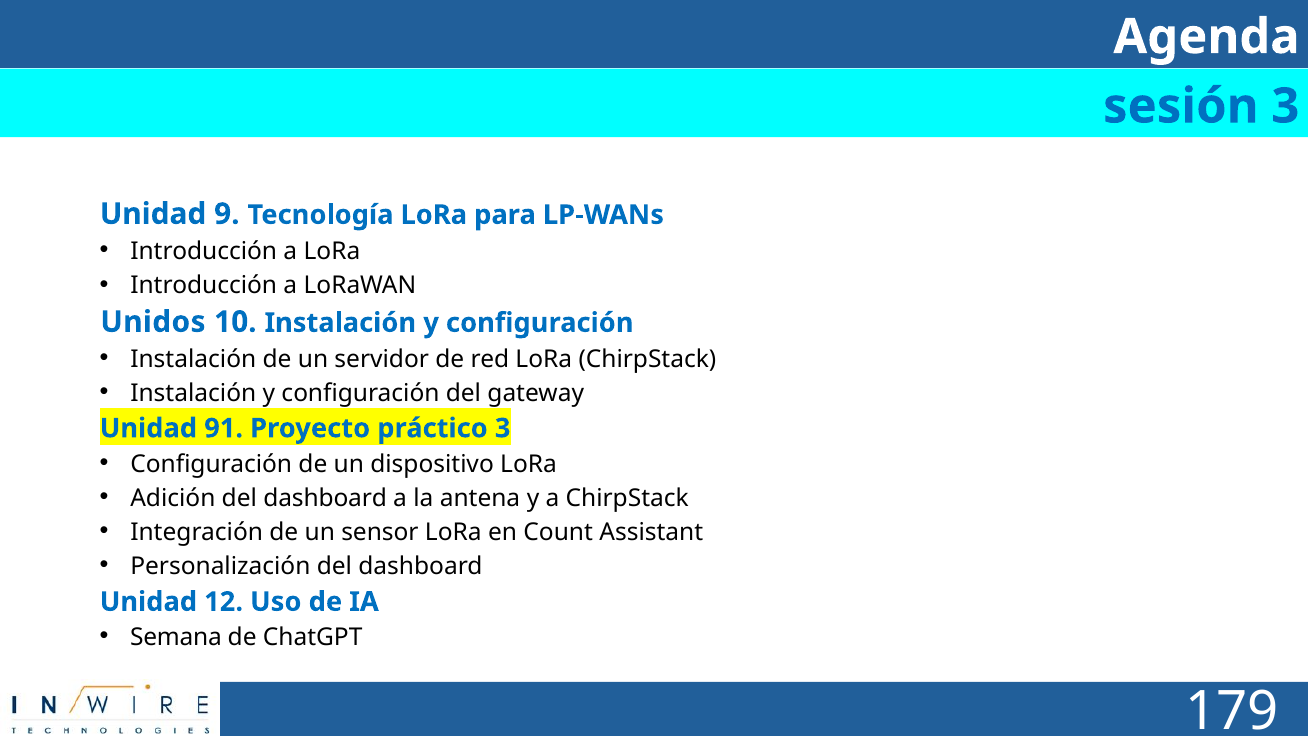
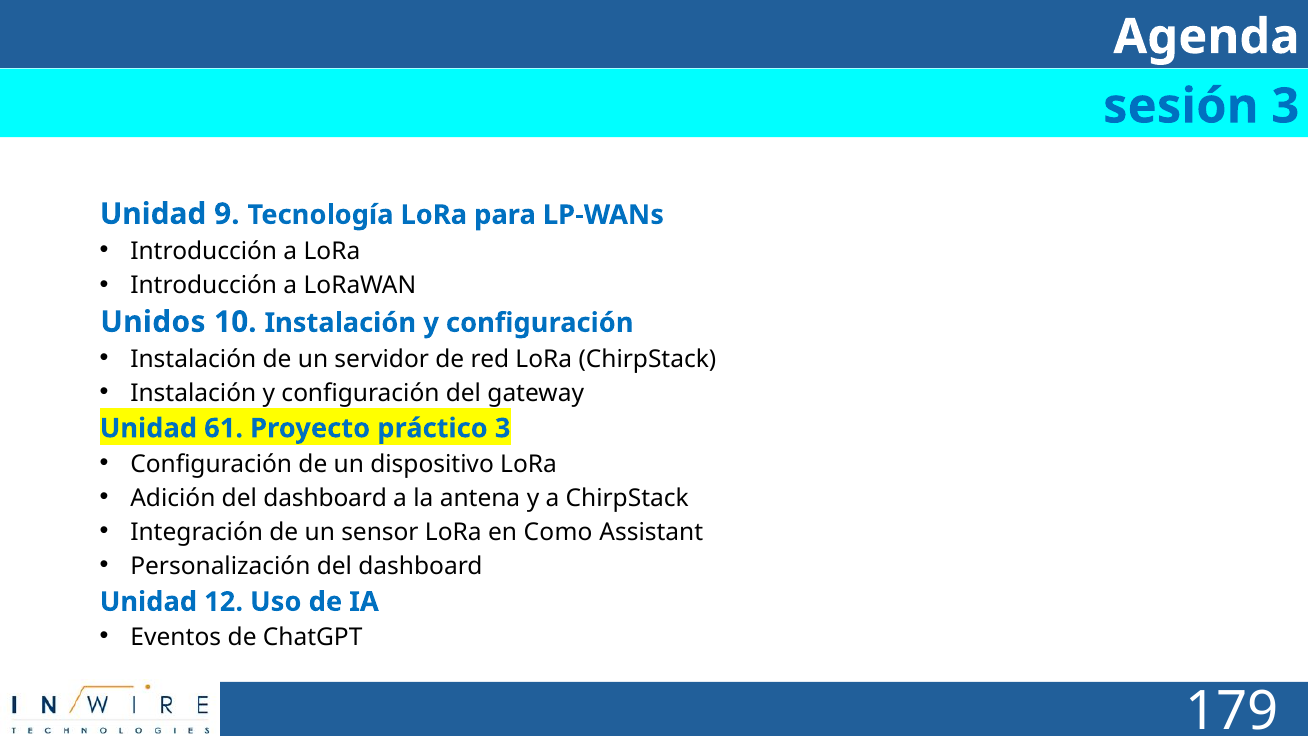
91: 91 -> 61 (224, 428)
Count: Count -> Como (558, 532)
Semana: Semana -> Eventos (176, 637)
